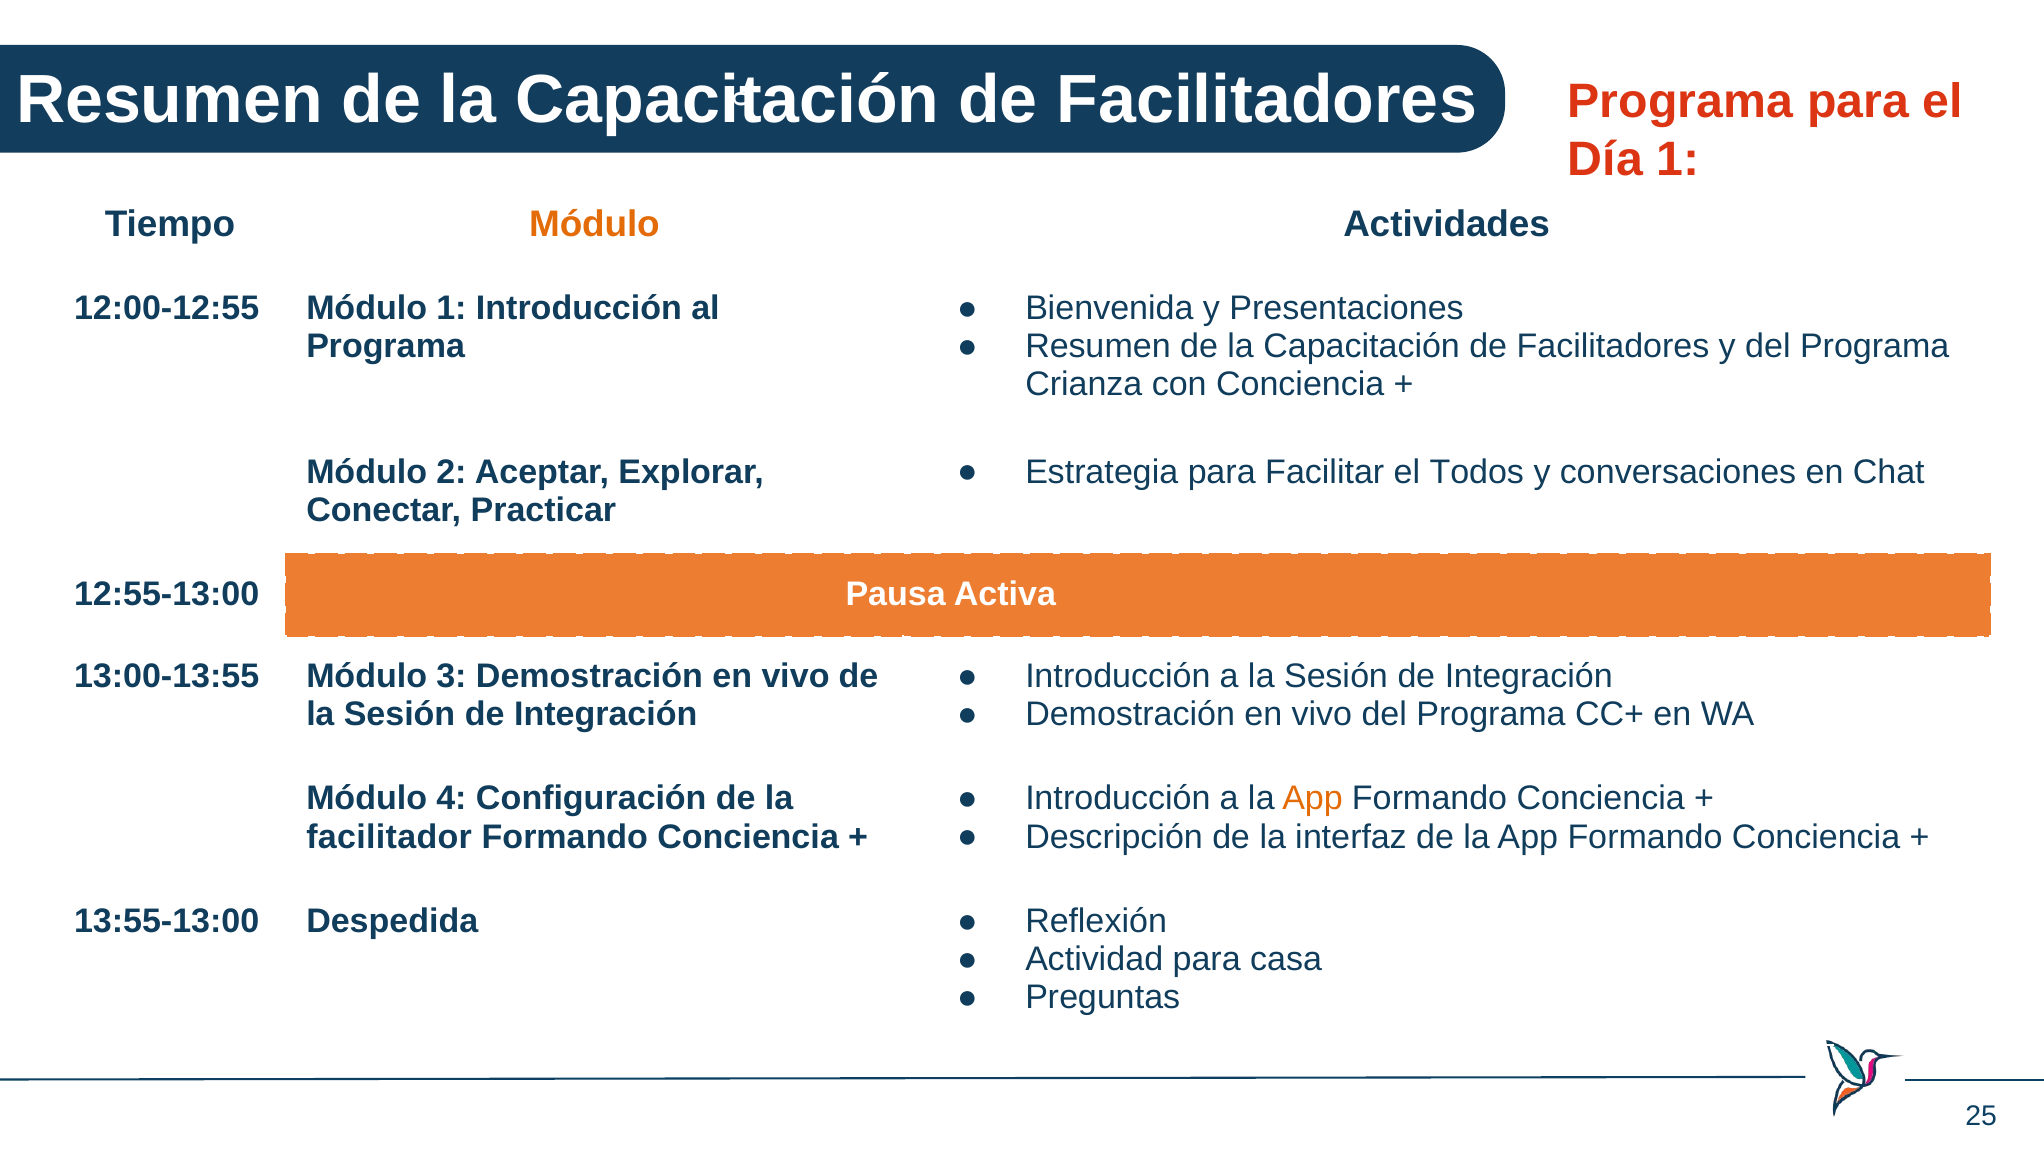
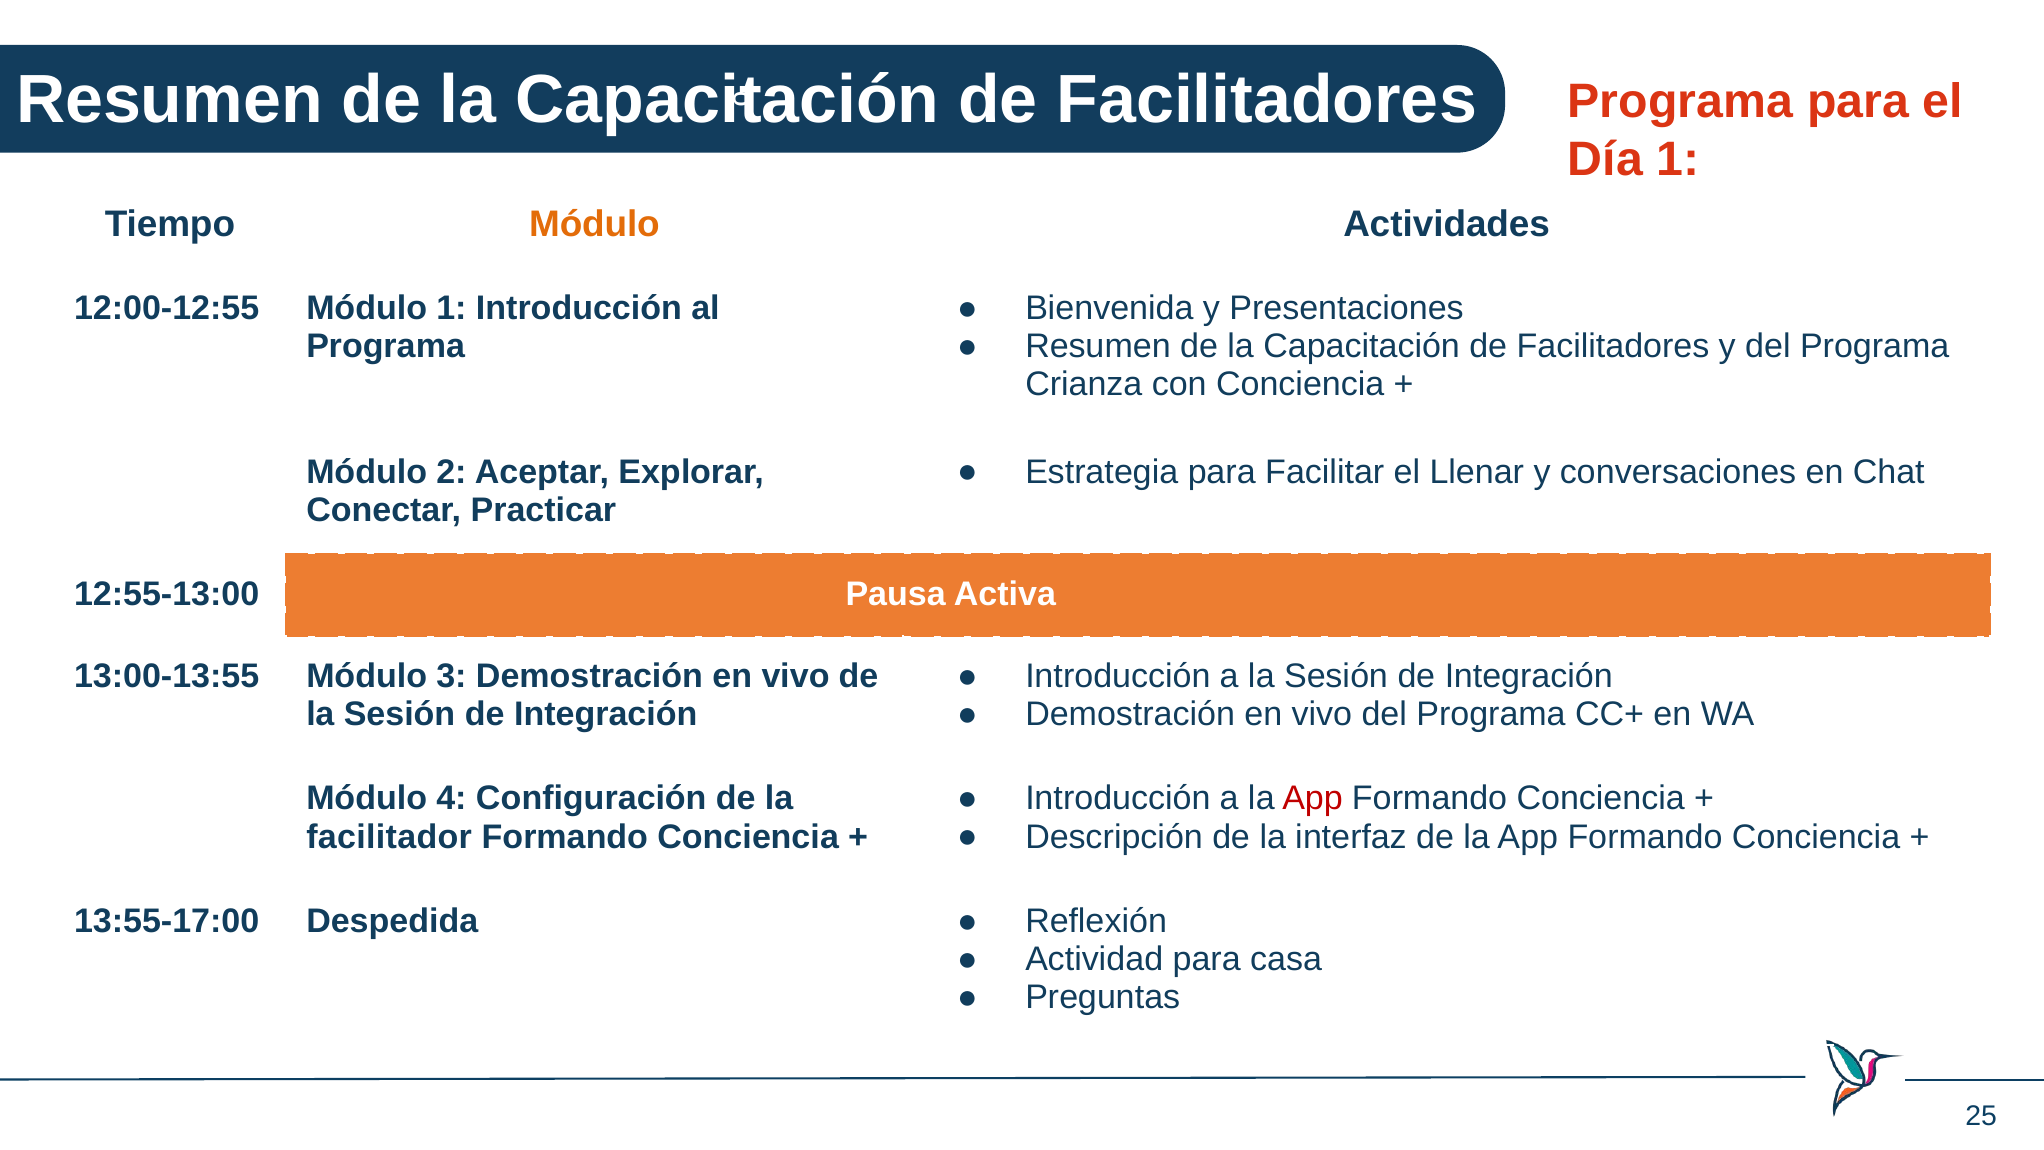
Todos: Todos -> Llenar (1477, 472)
App colour: orange -> red (1313, 799)
13:55-13:00: 13:55-13:00 -> 13:55-17:00 (167, 921)
